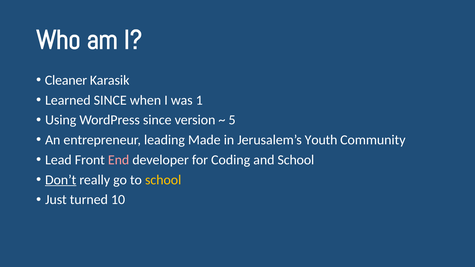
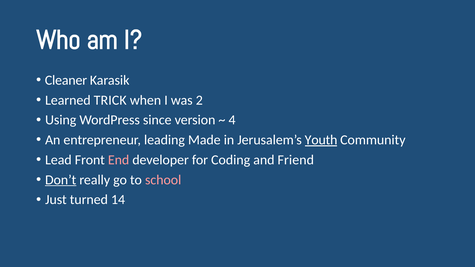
Learned SINCE: SINCE -> TRICK (110, 100)
1: 1 -> 2 (199, 100)
5: 5 -> 4 (232, 120)
Youth underline: none -> present (321, 140)
and School: School -> Friend (296, 160)
school colour: yellow -> pink (163, 180)
10: 10 -> 14 (118, 200)
